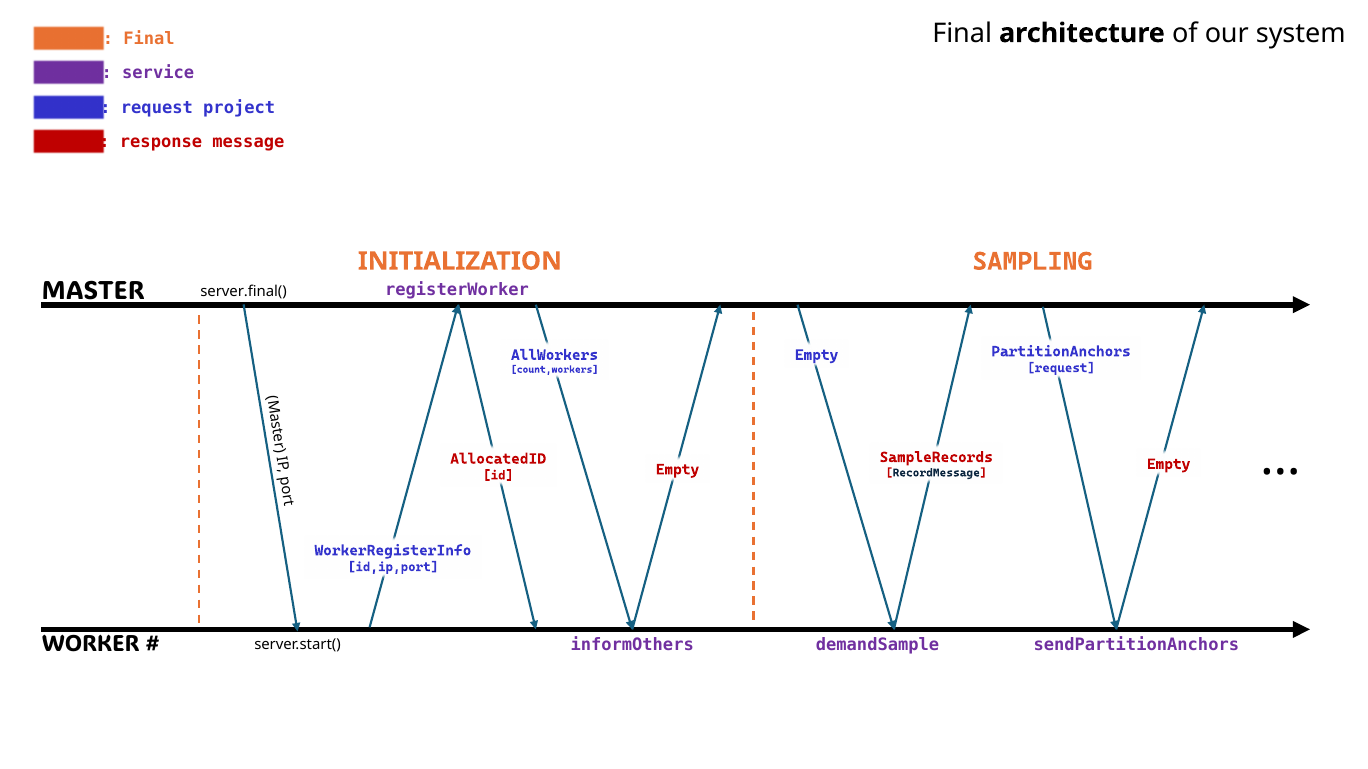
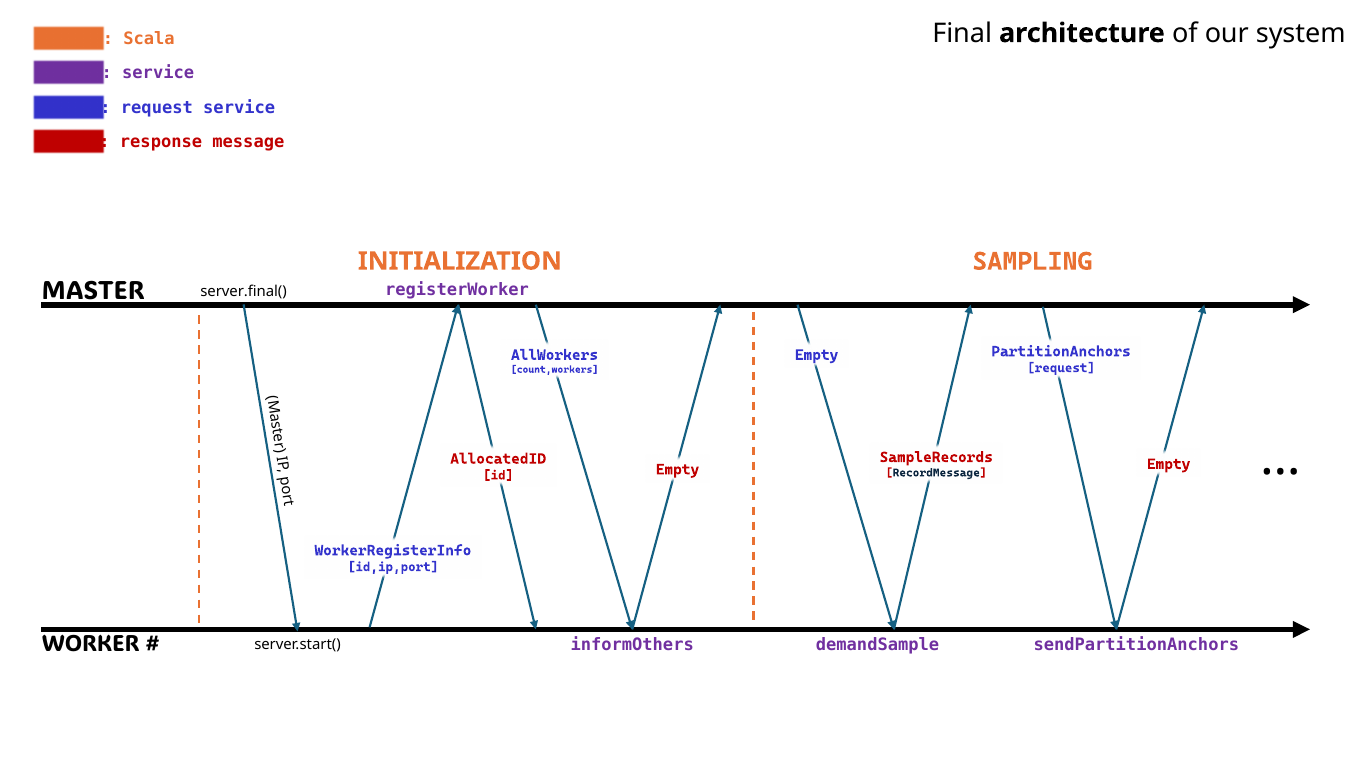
Final: Final -> Scala (149, 39)
request project: project -> service (239, 108)
